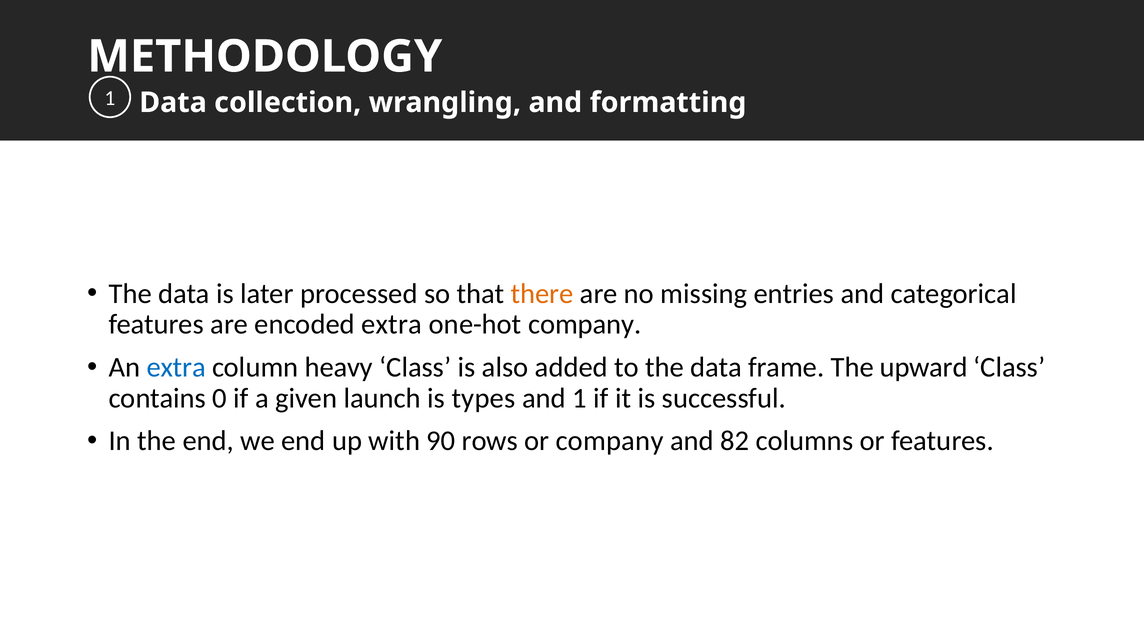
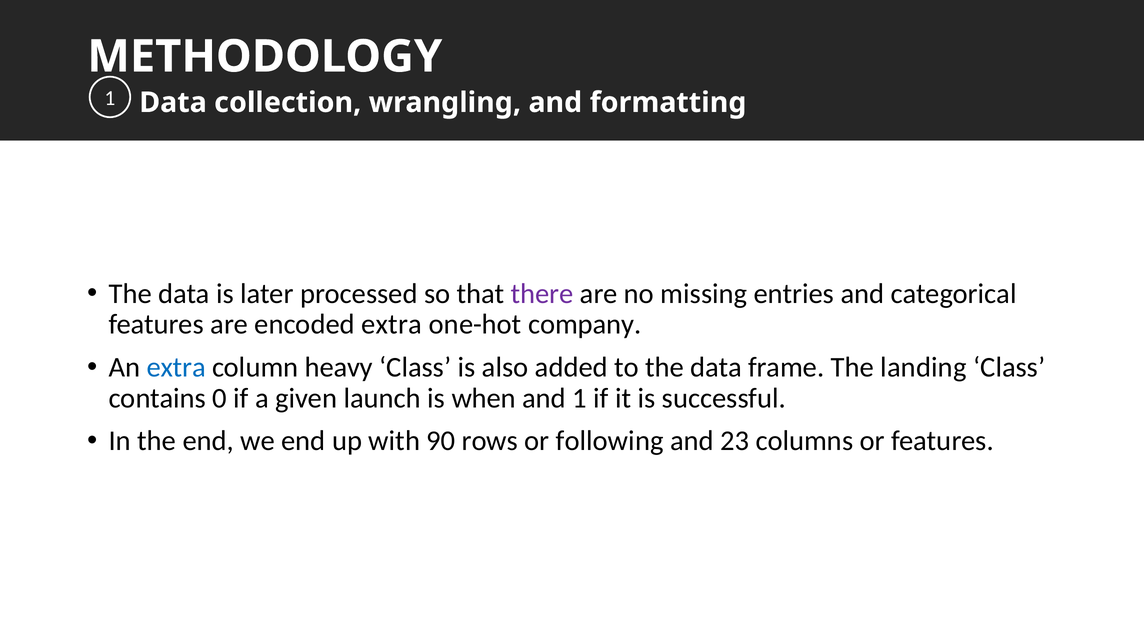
there colour: orange -> purple (542, 294)
upward: upward -> landing (924, 368)
types: types -> when (484, 398)
or company: company -> following (610, 441)
82: 82 -> 23 (735, 441)
